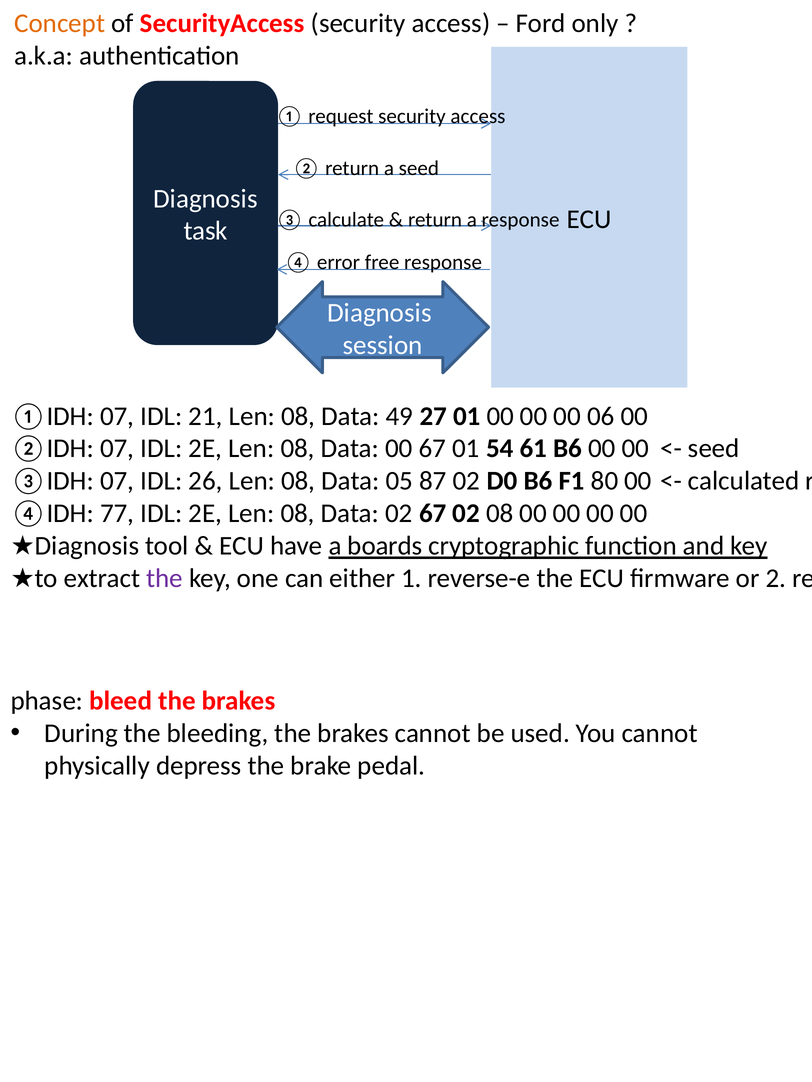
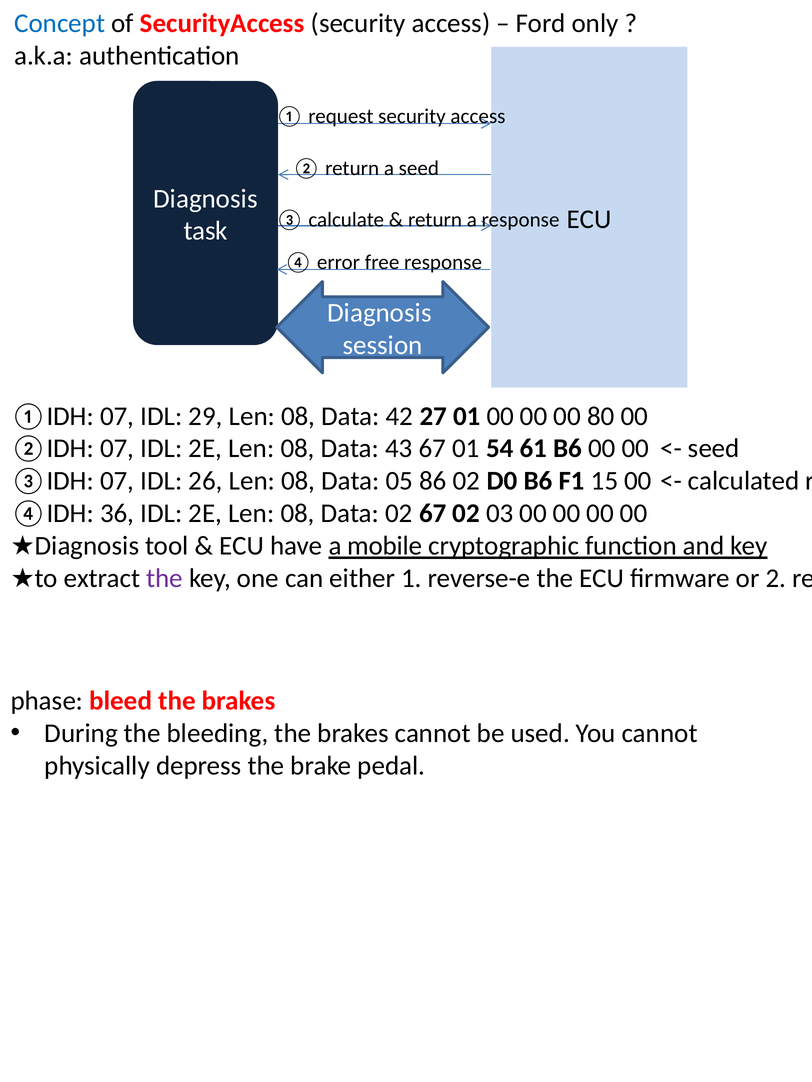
Concept colour: orange -> blue (60, 23)
21: 21 -> 29 (206, 416)
49: 49 -> 42 (399, 416)
06: 06 -> 80 (601, 416)
Data 00: 00 -> 43 (399, 449)
87: 87 -> 86 (433, 481)
80: 80 -> 15 (605, 481)
77: 77 -> 36 (117, 514)
02 08: 08 -> 03 (500, 514)
boards: boards -> mobile (385, 546)
